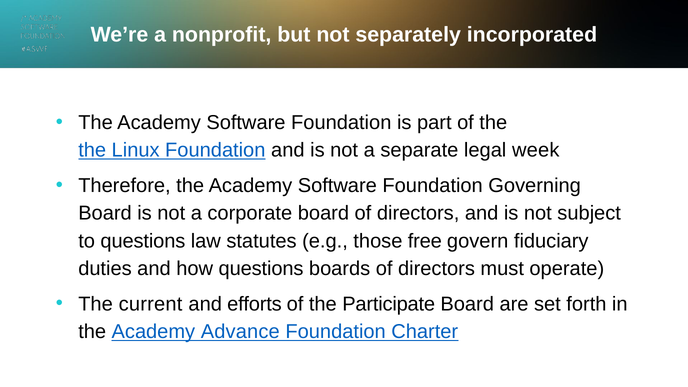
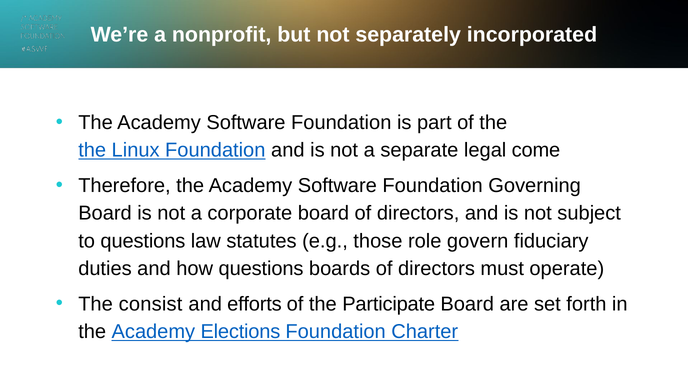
week: week -> come (536, 150)
free: free -> role (425, 241)
current: current -> consist (151, 304)
Advance: Advance -> Elections (240, 332)
